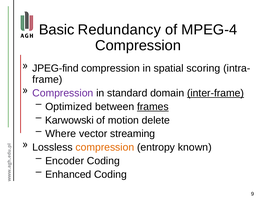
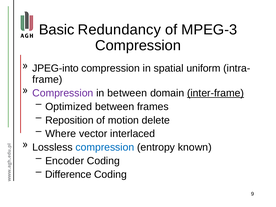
MPEG-4: MPEG-4 -> MPEG-3 (209, 30)
JPEG-find: JPEG-find -> JPEG-into (55, 68)
scoring: scoring -> uniform (203, 68)
in standard: standard -> between (127, 93)
frames underline: present -> none (153, 107)
Karwowski: Karwowski -> Reposition (69, 120)
streaming: streaming -> interlaced (133, 134)
compression colour: orange -> blue (105, 147)
Enhanced: Enhanced -> Difference (68, 174)
